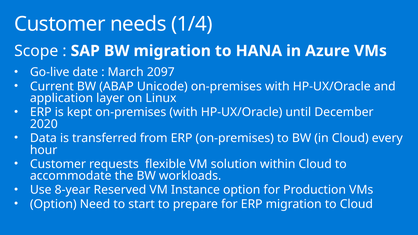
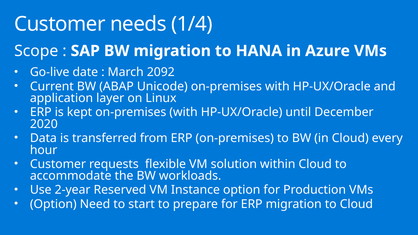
2097: 2097 -> 2092 (161, 72)
8-year: 8-year -> 2-year (73, 190)
